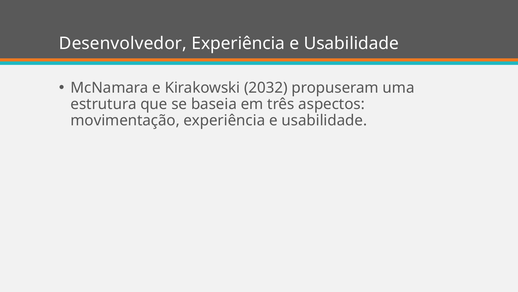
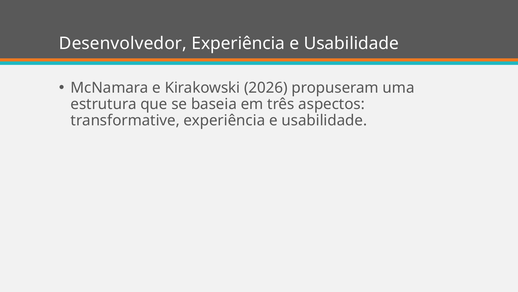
2032: 2032 -> 2026 (266, 88)
movimentação: movimentação -> transformative (125, 120)
